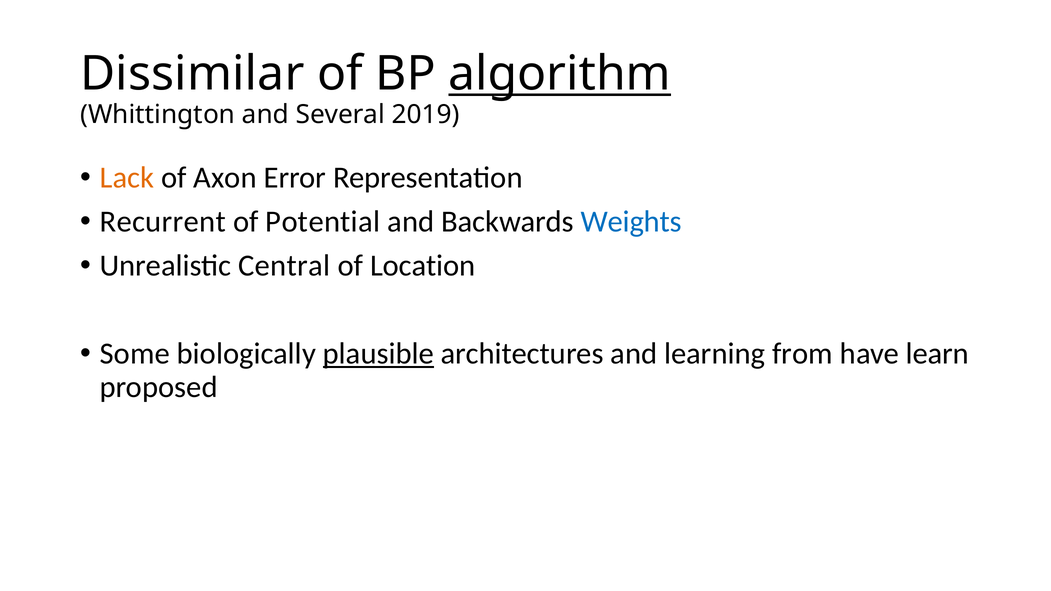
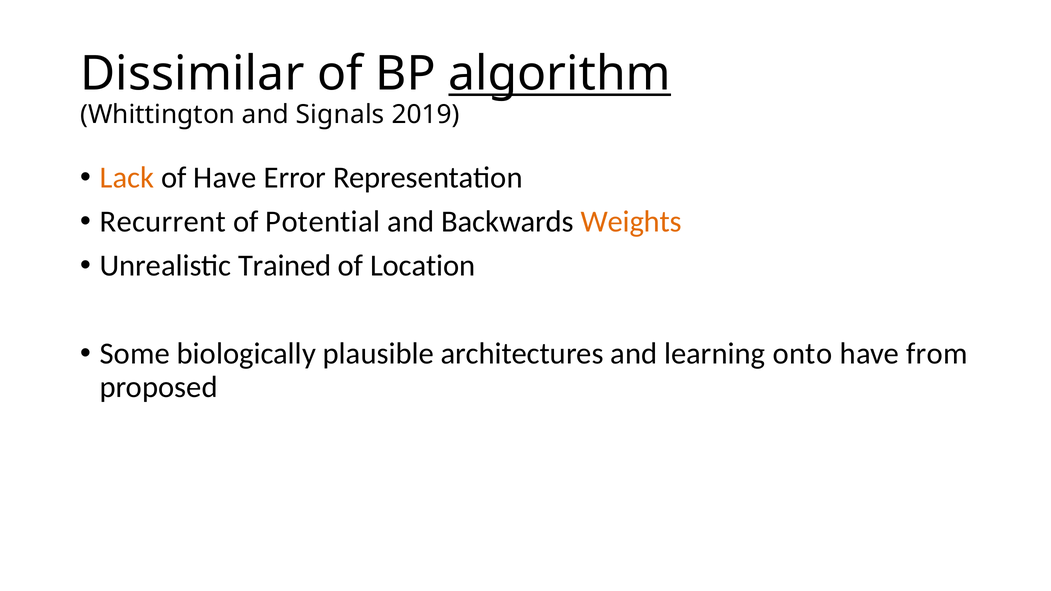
Several: Several -> Signals (340, 114)
of Axon: Axon -> Have (225, 178)
Weights colour: blue -> orange (631, 222)
Central: Central -> Trained (285, 266)
plausible underline: present -> none (378, 354)
from: from -> onto (802, 354)
learn: learn -> from (937, 354)
